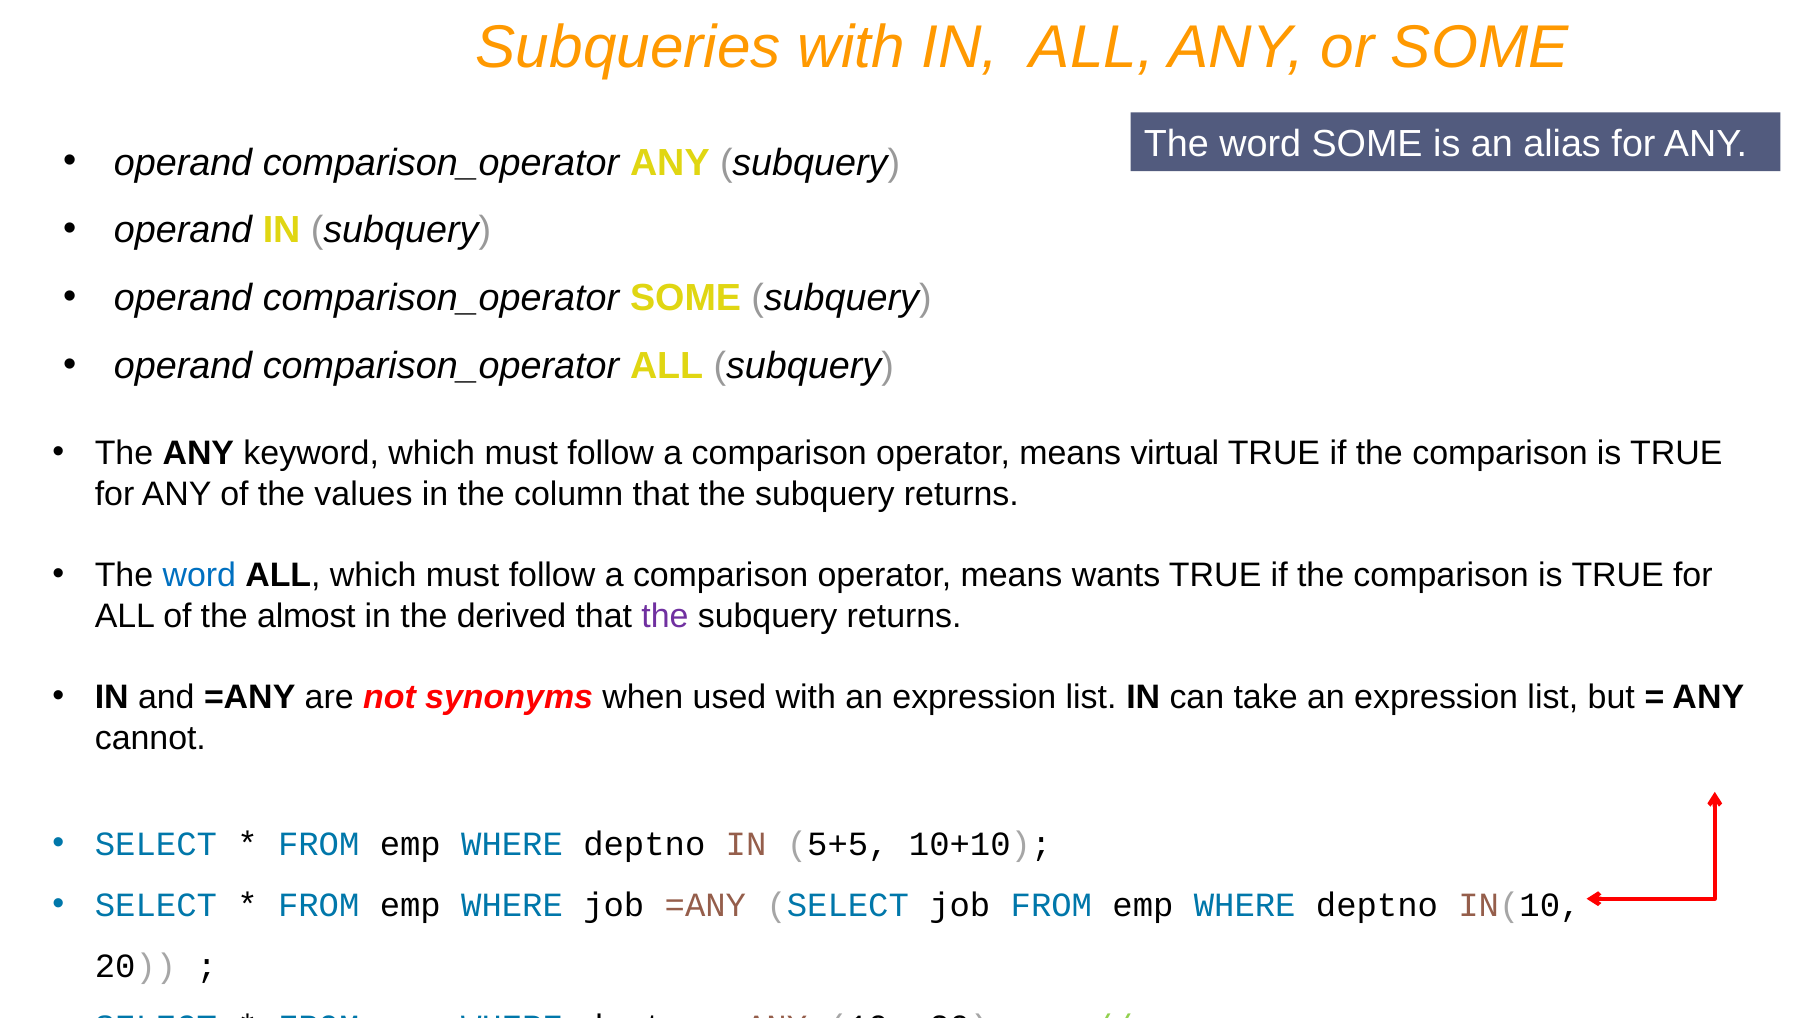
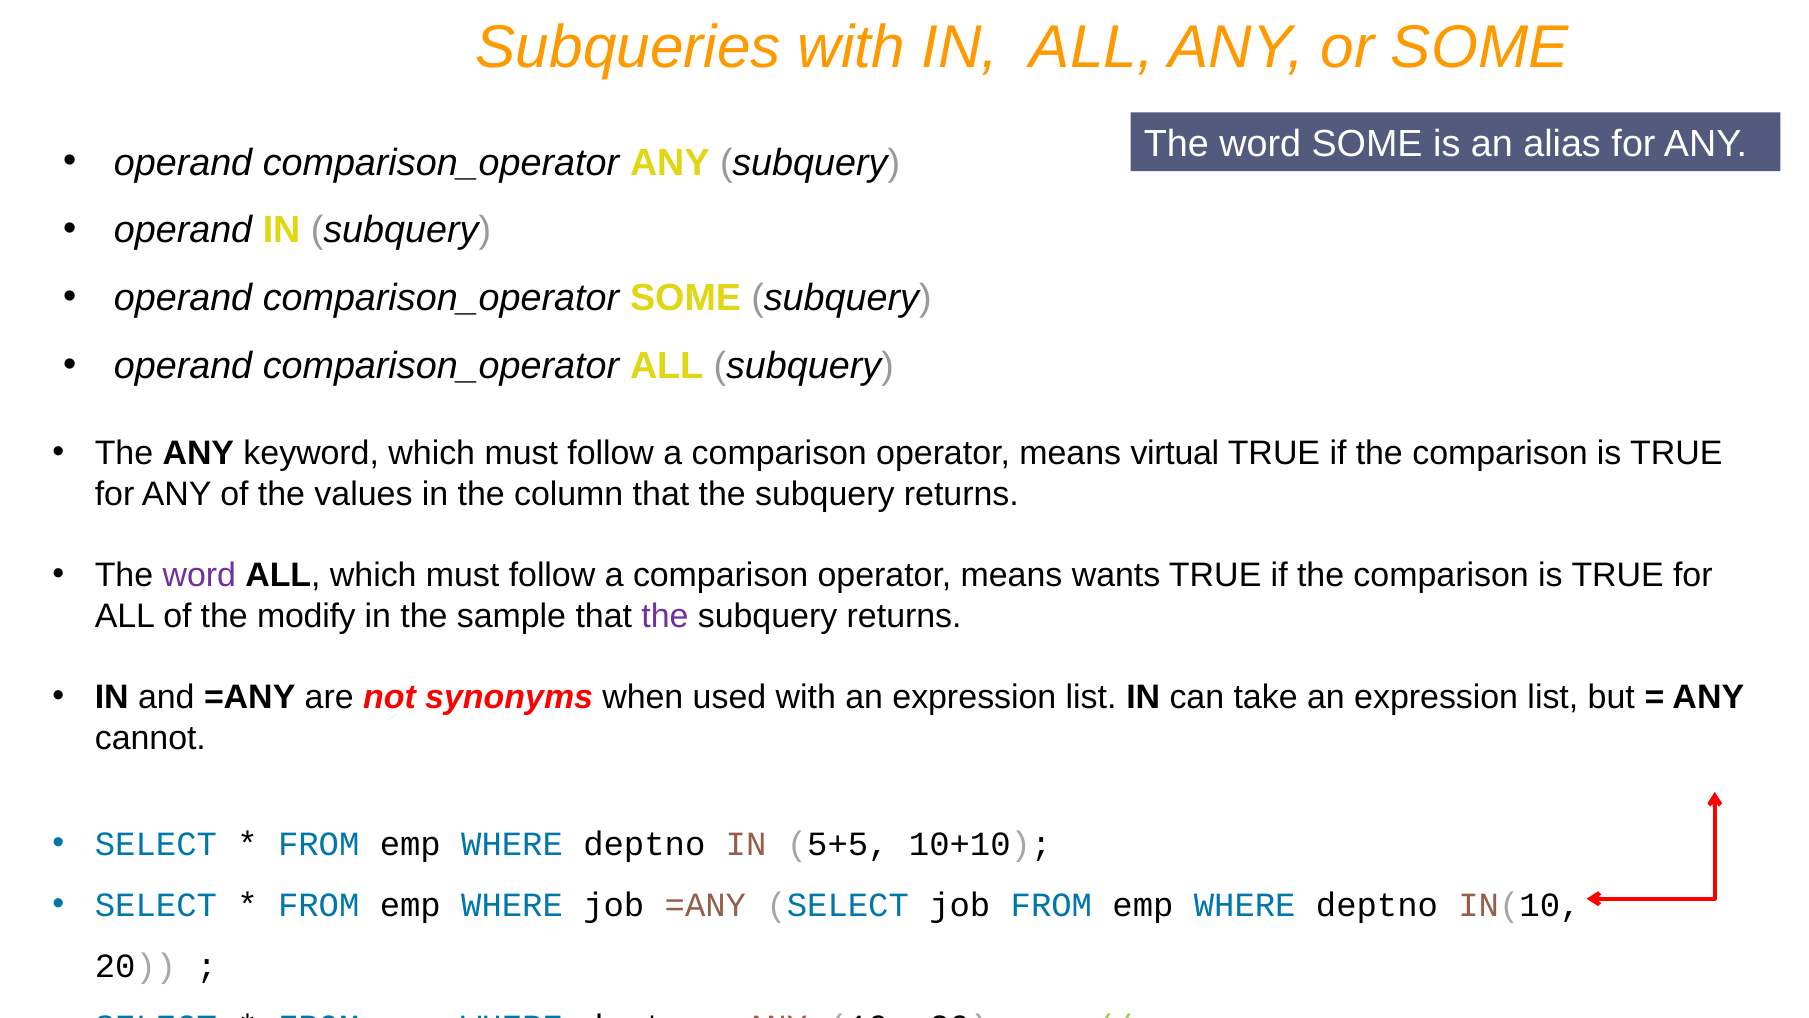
word colour: blue -> purple (199, 575)
almost: almost -> modify (306, 616)
derived: derived -> sample (511, 616)
